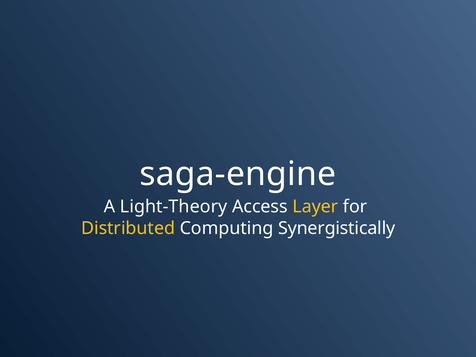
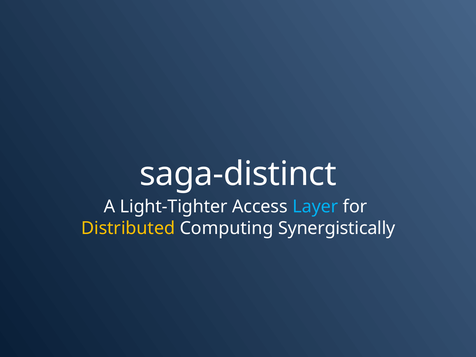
saga-engine: saga-engine -> saga-distinct (238, 174)
Light-Theory: Light-Theory -> Light-Tighter (174, 207)
Layer colour: yellow -> light blue (315, 207)
